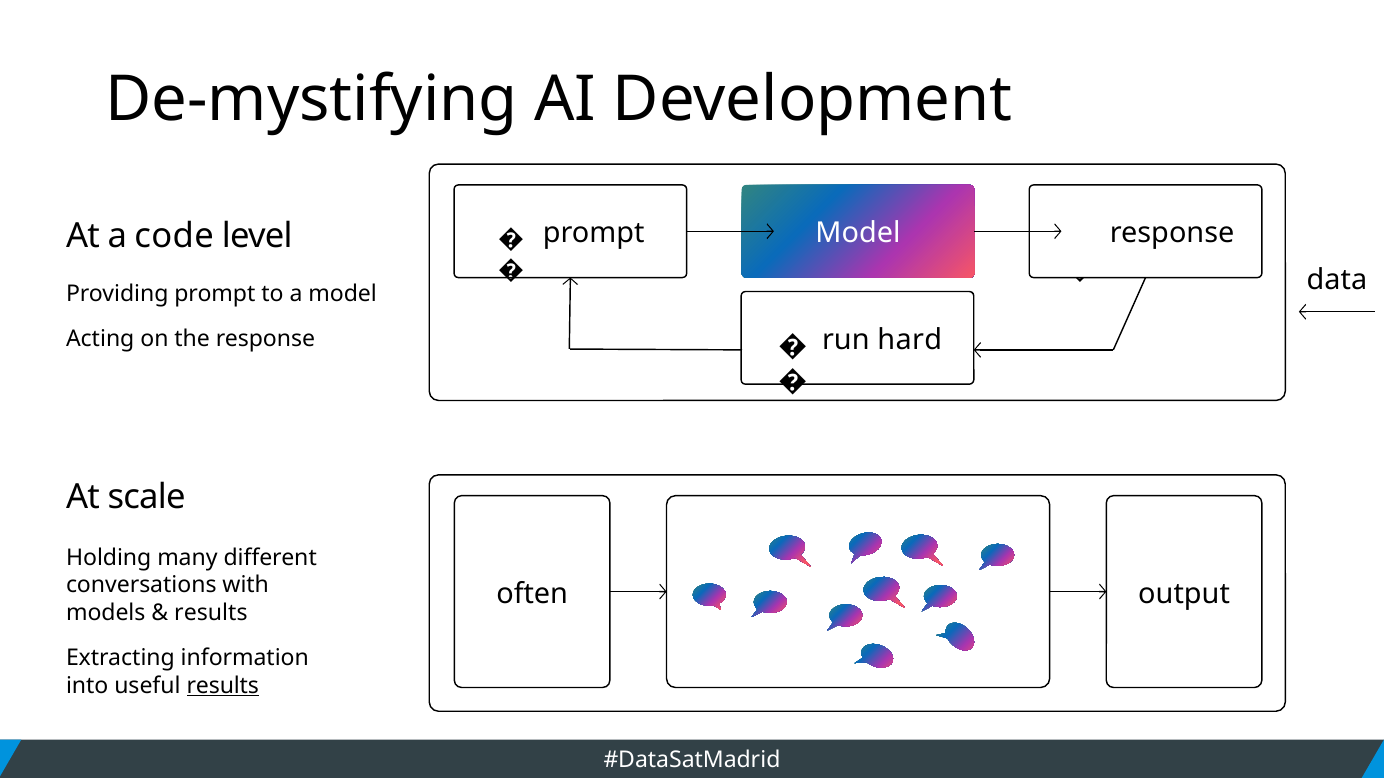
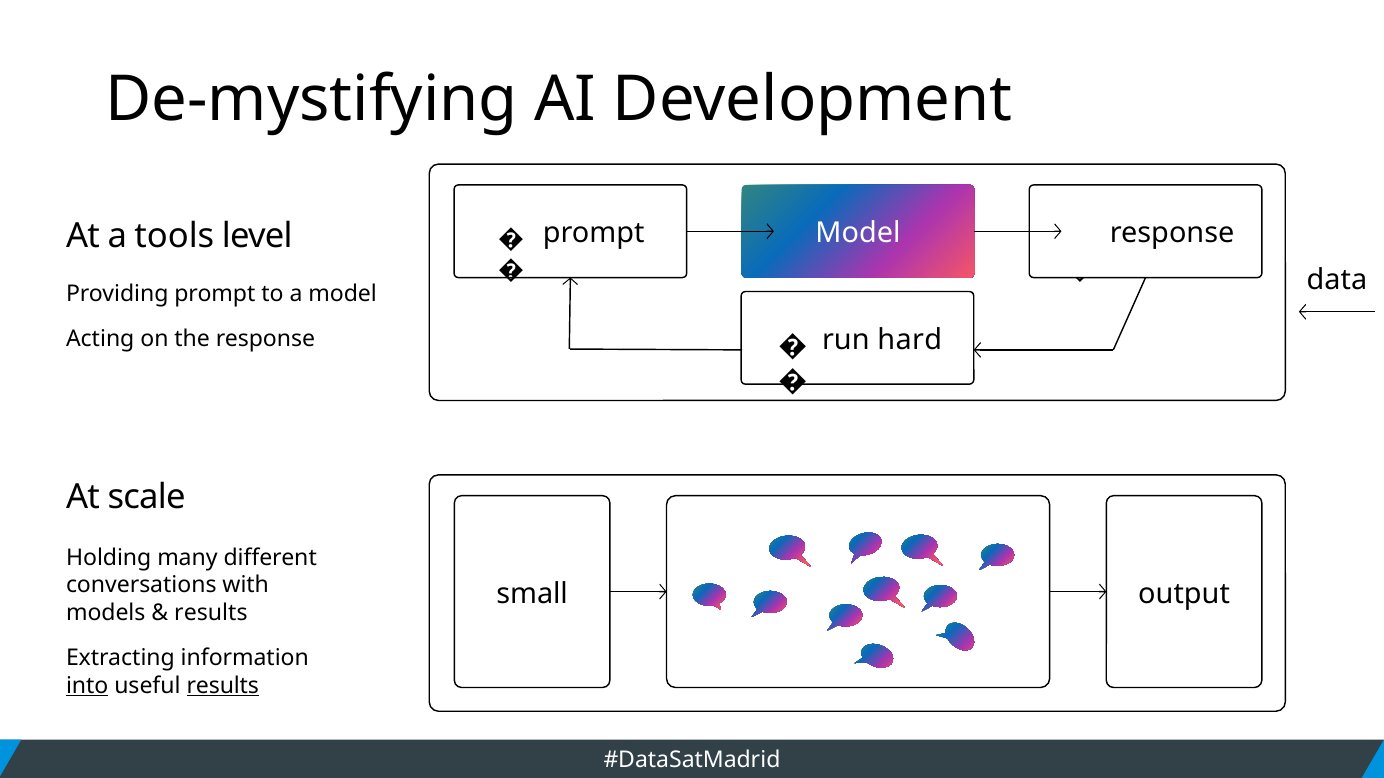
code: code -> tools (174, 236)
often: often -> small (532, 594)
into underline: none -> present (87, 686)
